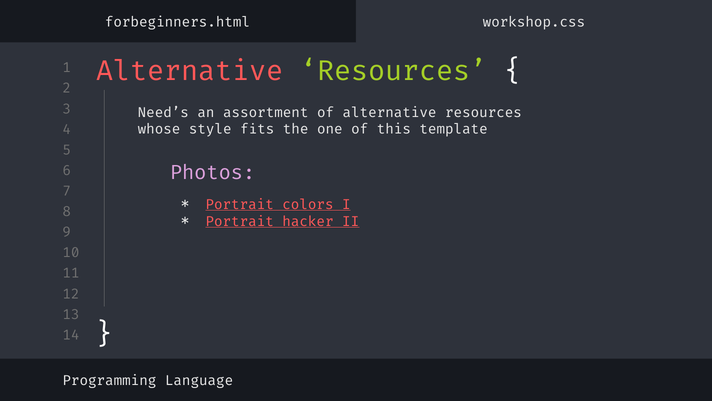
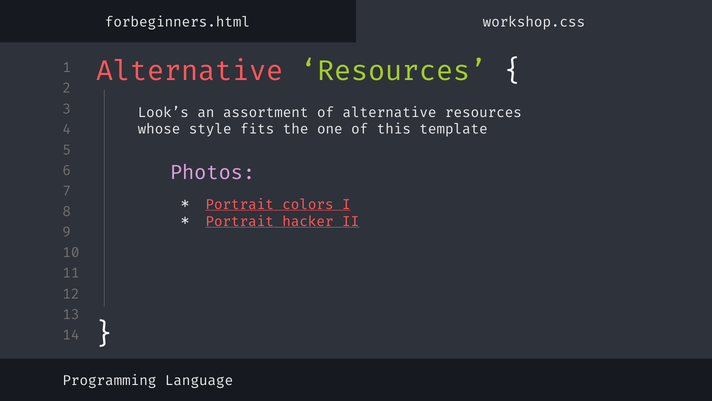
Need’s: Need’s -> Look’s (163, 113)
